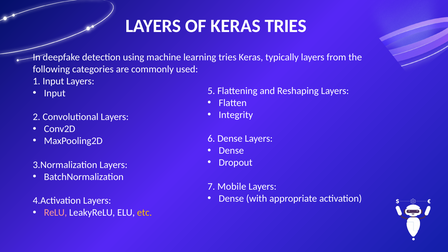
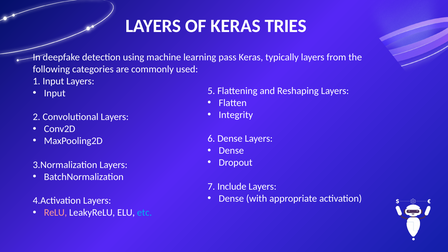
learning tries: tries -> pass (227, 57)
Mobile: Mobile -> Include (232, 186)
etc colour: yellow -> light blue (145, 213)
